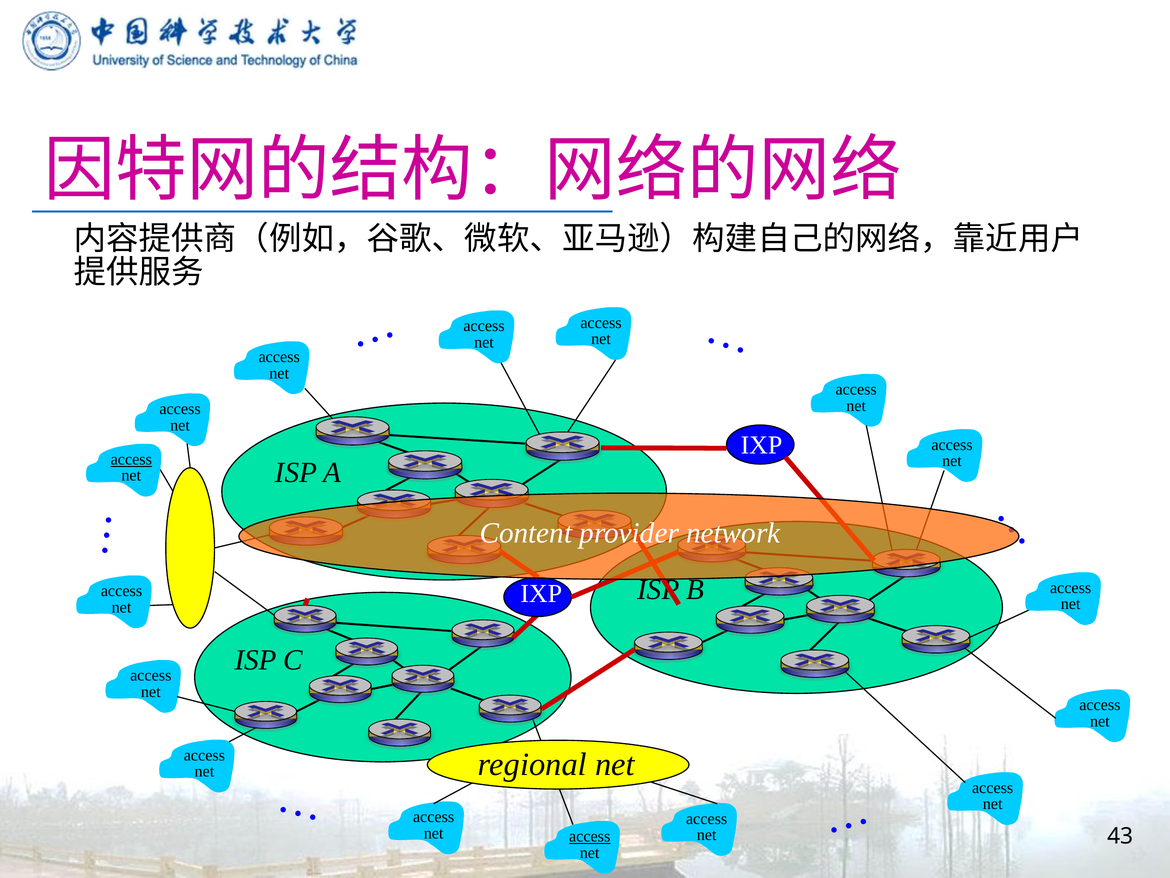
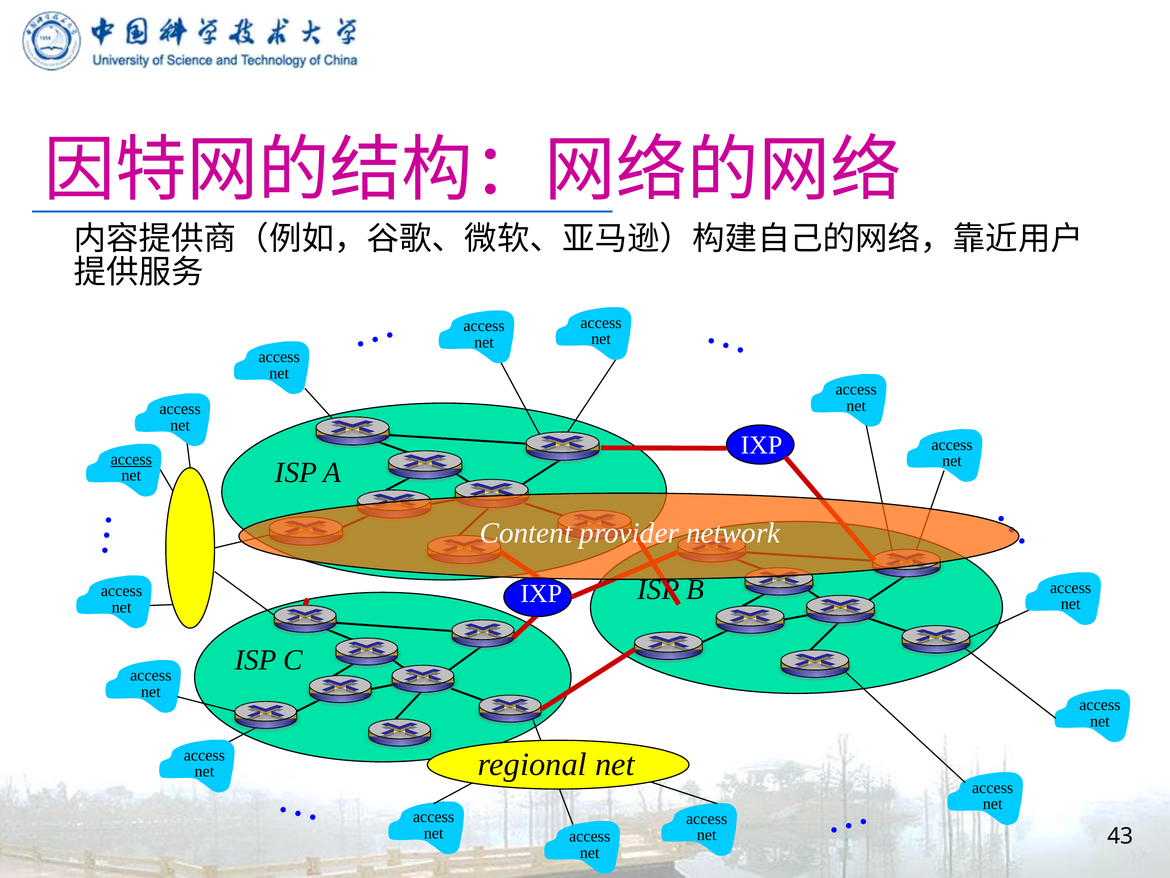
access underline: present -> none (590, 836)
